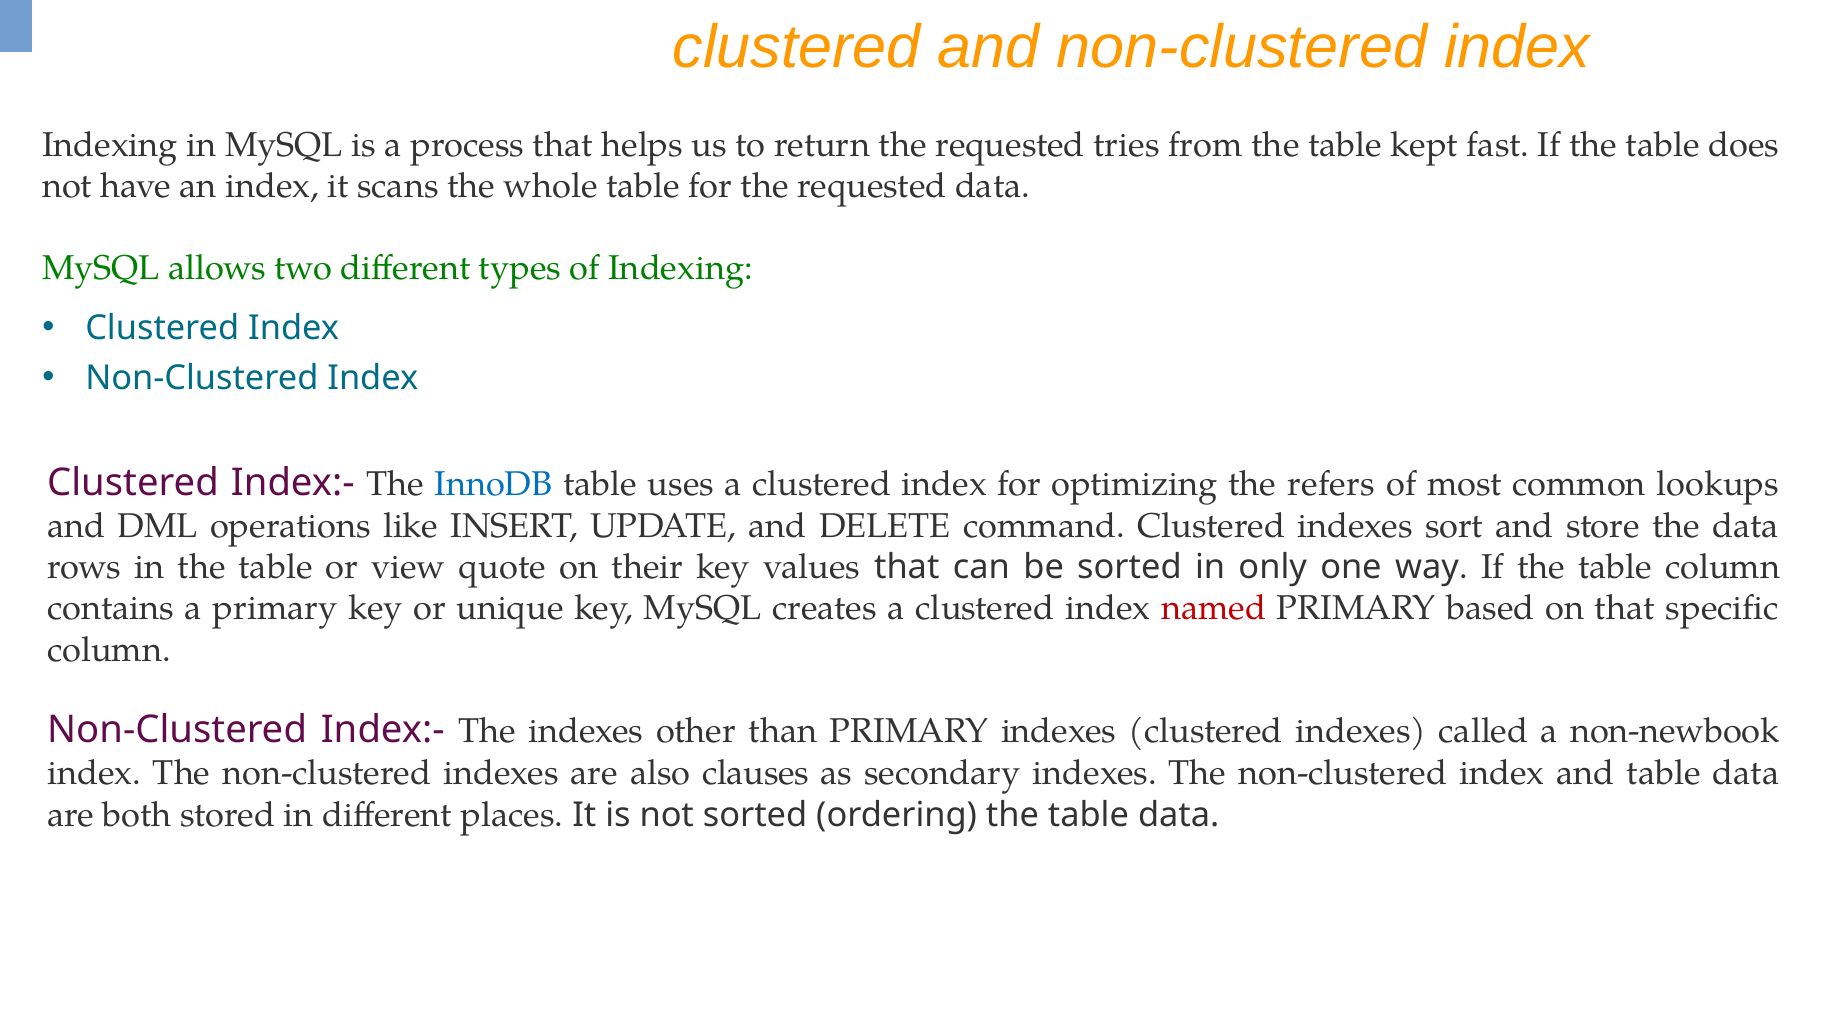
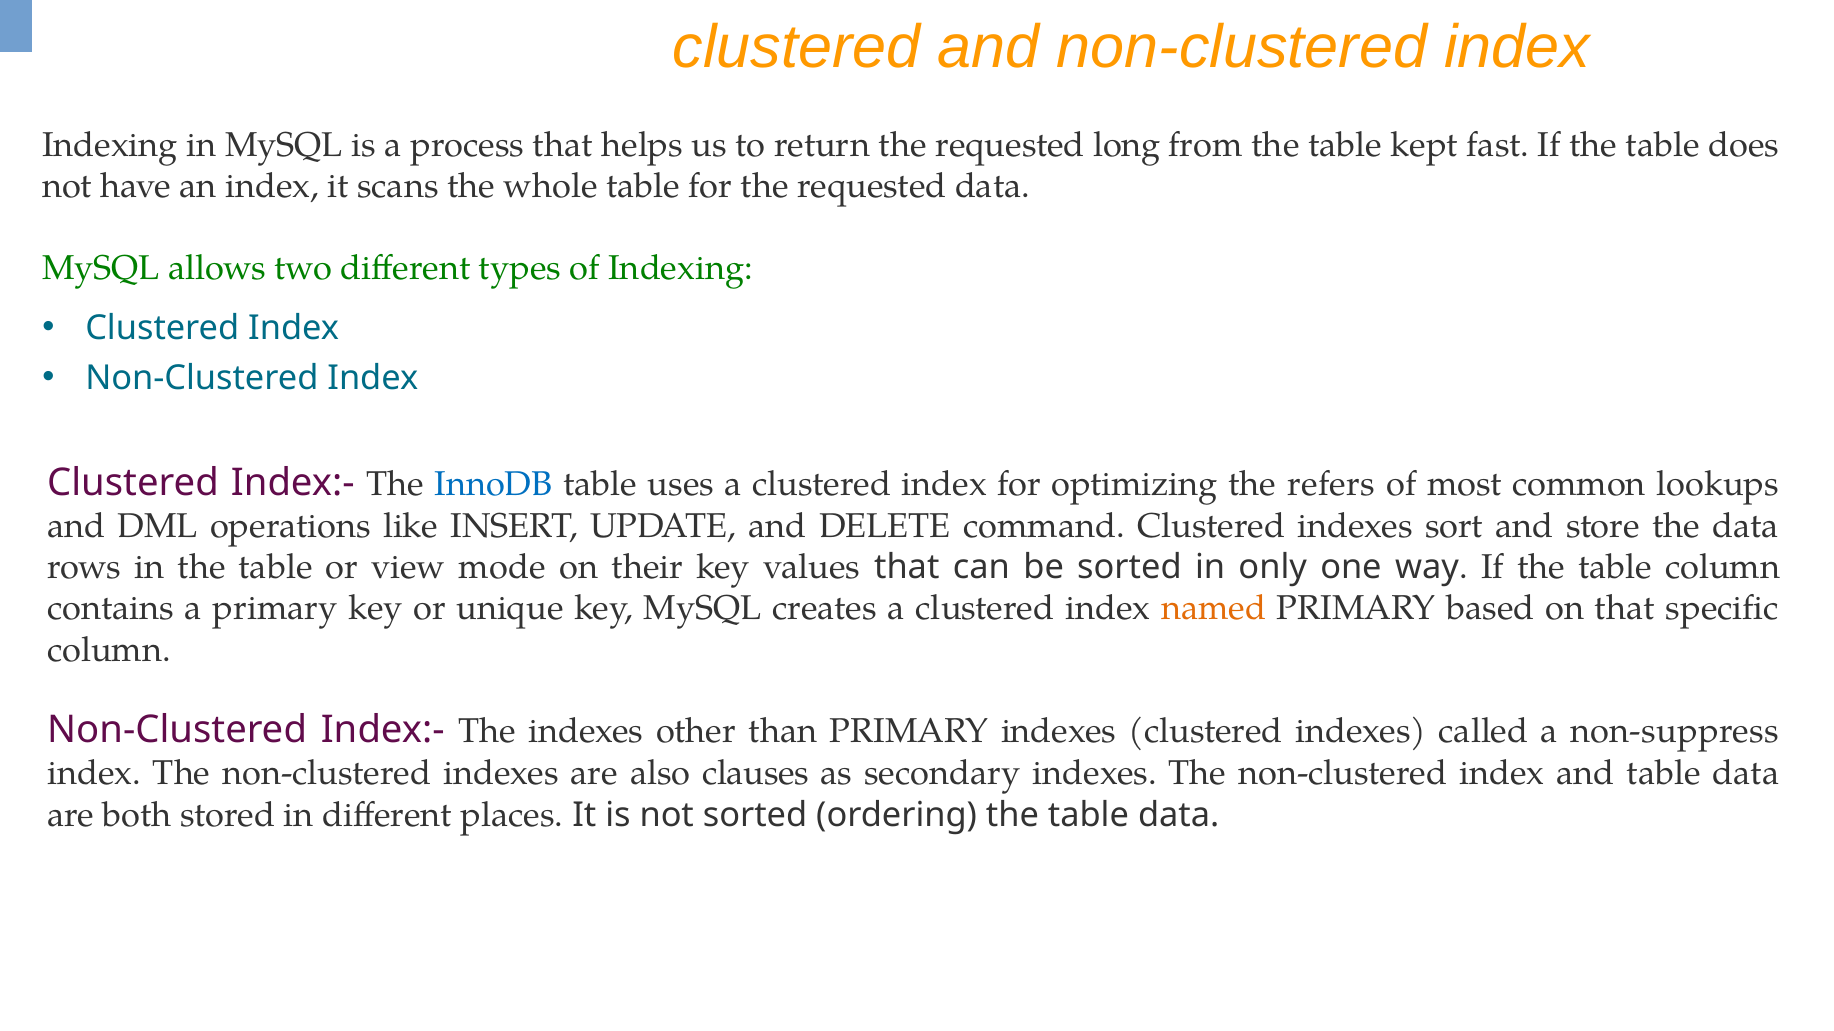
tries: tries -> long (1127, 145)
quote: quote -> mode (502, 568)
named colour: red -> orange (1214, 609)
non-newbook: non-newbook -> non-suppress (1675, 732)
